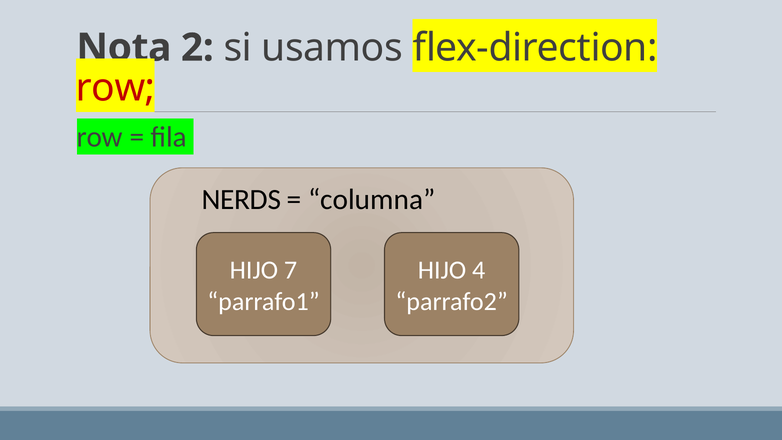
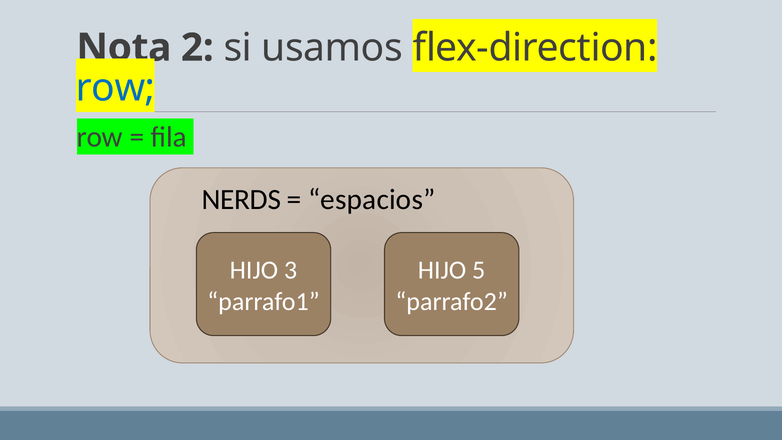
row colour: red -> blue (116, 88)
columna: columna -> espacios (372, 200)
7: 7 -> 3 (291, 270)
4: 4 -> 5 (479, 270)
